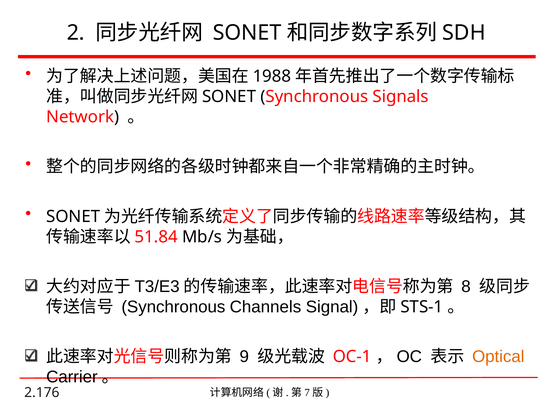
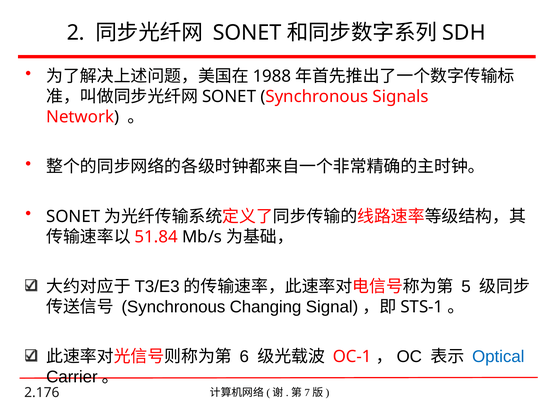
8: 8 -> 5 (466, 286)
Channels: Channels -> Changing (266, 307)
9: 9 -> 6 (244, 356)
Optical colour: orange -> blue (498, 356)
